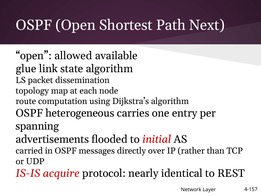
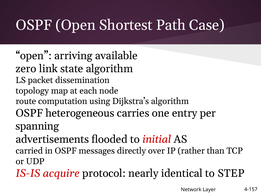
Next: Next -> Case (207, 25)
allowed: allowed -> arriving (73, 56)
glue: glue -> zero (26, 69)
REST: REST -> STEP (231, 173)
